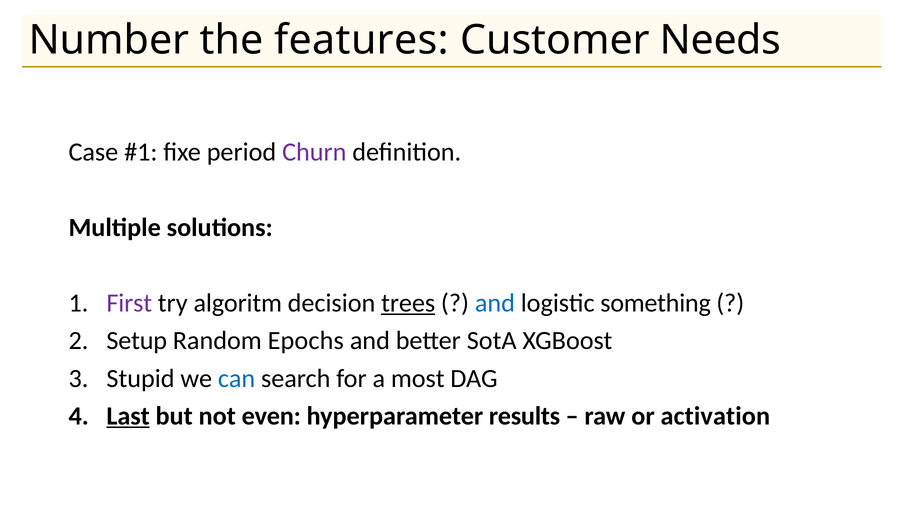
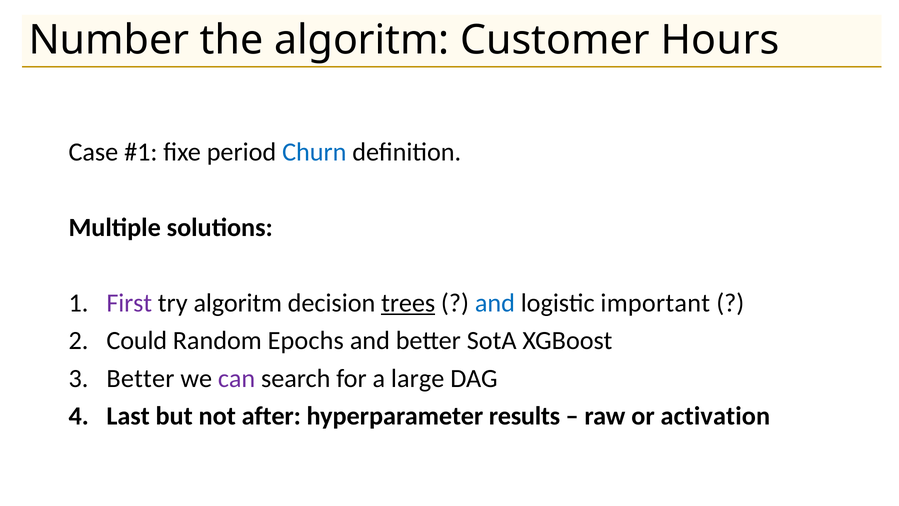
the features: features -> algoritm (362, 40)
Needs: Needs -> Hours (720, 40)
Churn colour: purple -> blue (314, 152)
something: something -> important (655, 303)
Setup: Setup -> Could (137, 340)
Stupid: Stupid -> Better (140, 378)
can colour: blue -> purple (237, 378)
most: most -> large (418, 378)
Last underline: present -> none (128, 416)
even: even -> after (271, 416)
